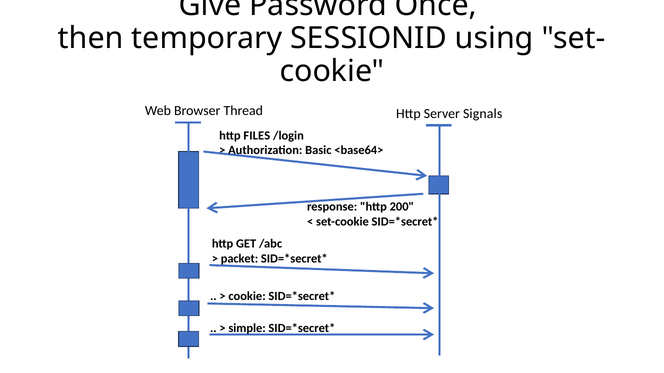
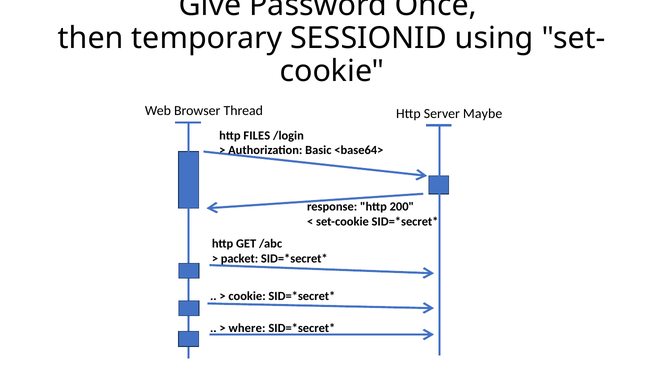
Signals: Signals -> Maybe (483, 114)
simple: simple -> where (247, 329)
